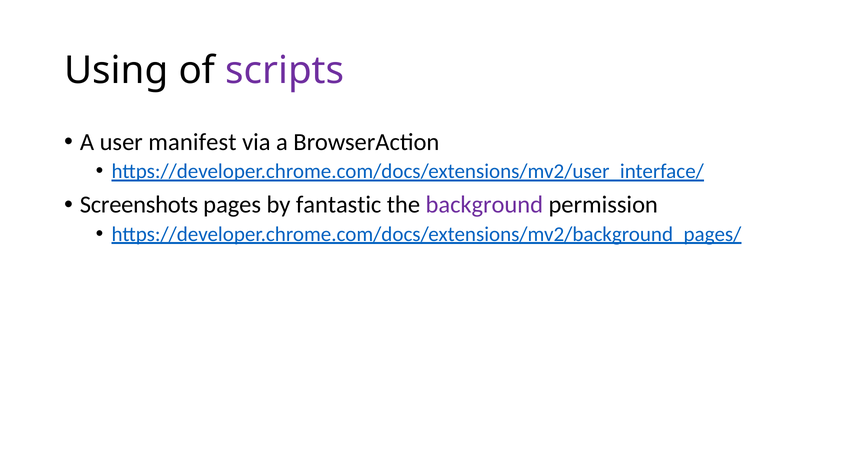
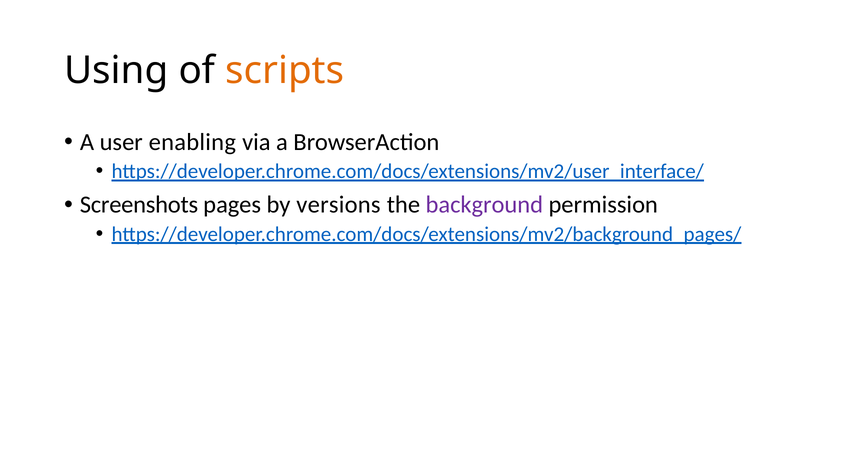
scripts colour: purple -> orange (285, 71)
manifest: manifest -> enabling (192, 142)
fantastic: fantastic -> versions (338, 205)
